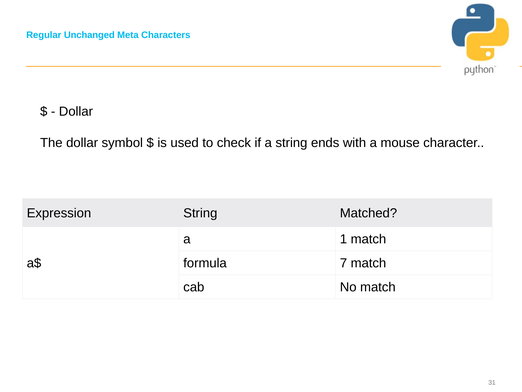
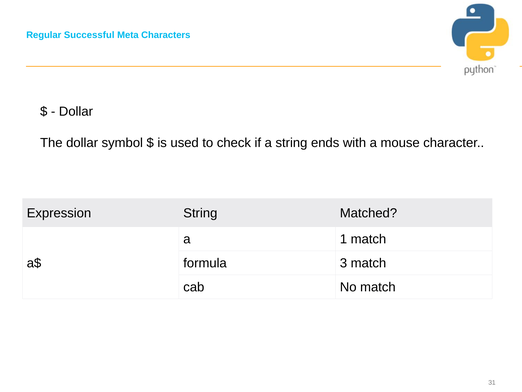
Unchanged: Unchanged -> Successful (89, 35)
7: 7 -> 3 (344, 263)
